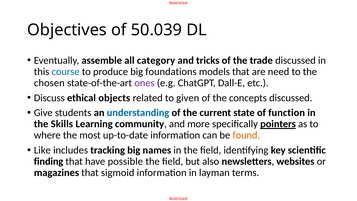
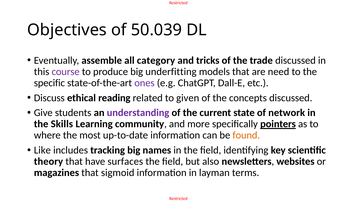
course colour: blue -> purple (66, 72)
foundations: foundations -> underfitting (171, 72)
chosen: chosen -> specific (49, 83)
objects: objects -> reading (114, 98)
understanding colour: blue -> purple (138, 113)
function: function -> network (287, 113)
finding: finding -> theory (48, 161)
possible: possible -> surfaces (125, 161)
